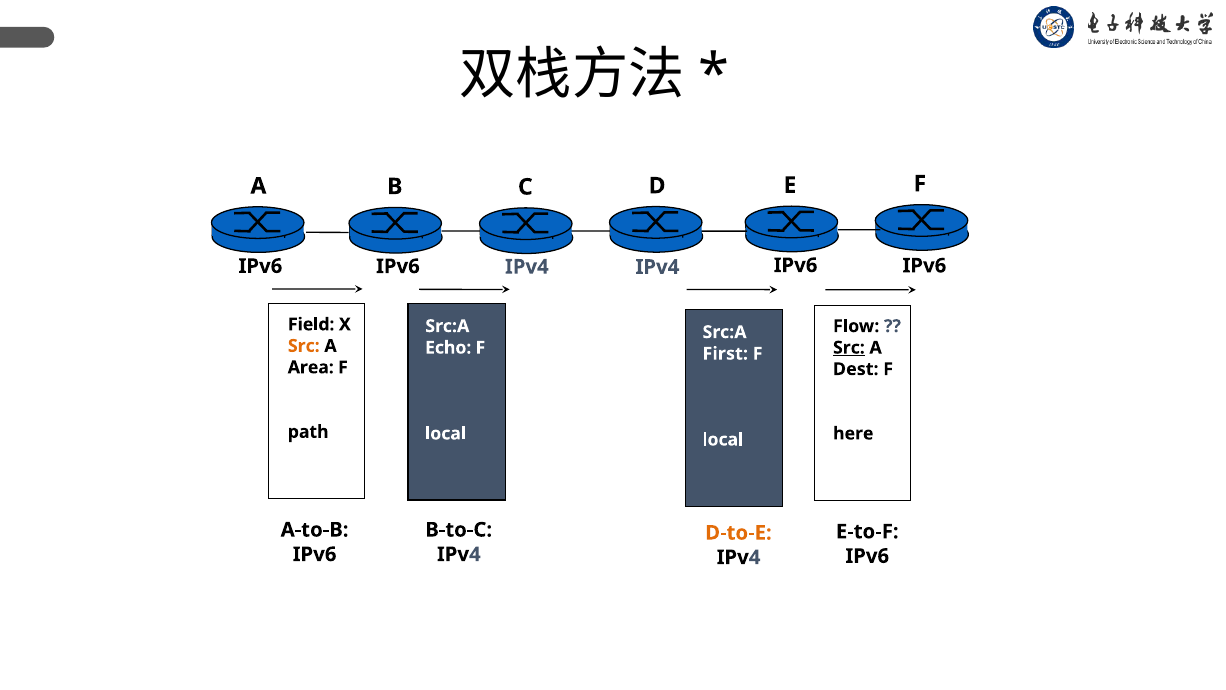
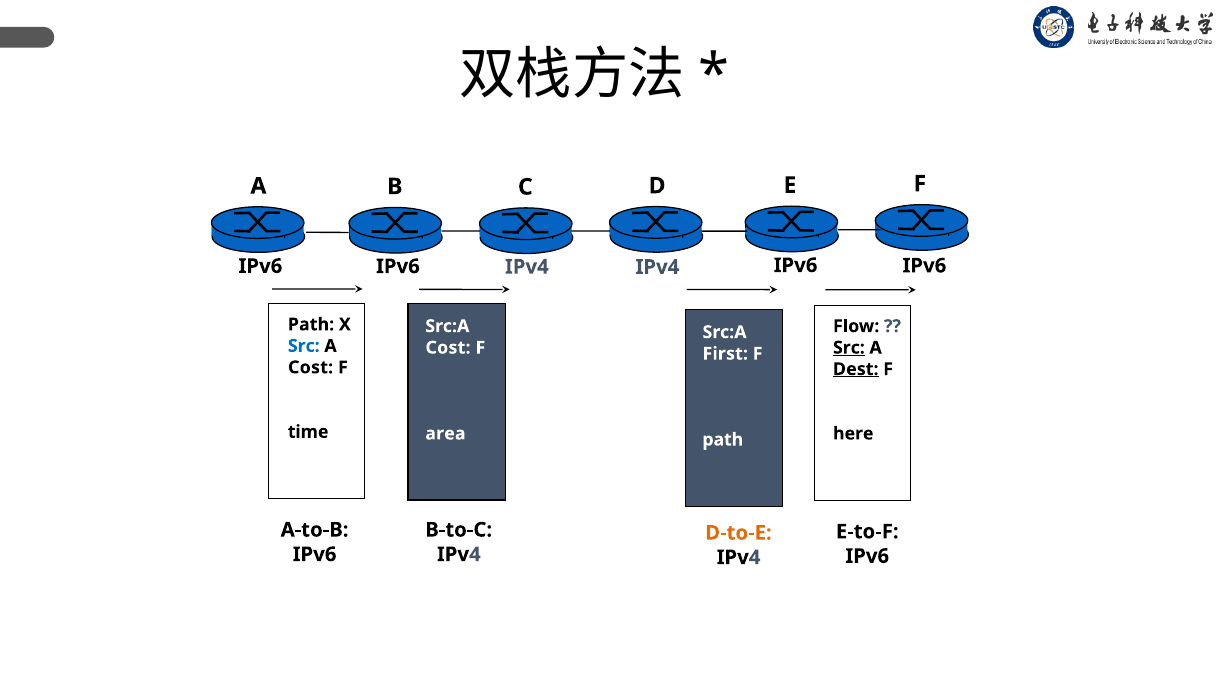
Field: Field -> Path (311, 324)
Src colour: orange -> blue (304, 346)
Echo: Echo -> Cost (448, 347)
Area: Area -> Cost (311, 367)
Dest underline: none -> present (856, 369)
path: path -> time (308, 432)
local: local -> area (445, 433)
local: local -> path (723, 439)
